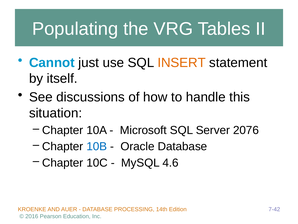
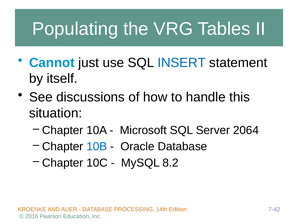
INSERT colour: orange -> blue (182, 63)
2076: 2076 -> 2064 (246, 130)
4.6: 4.6 -> 8.2 (170, 162)
